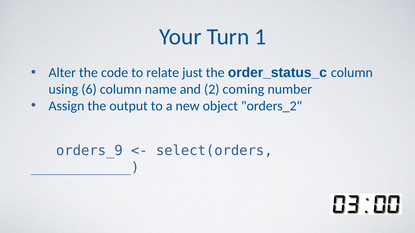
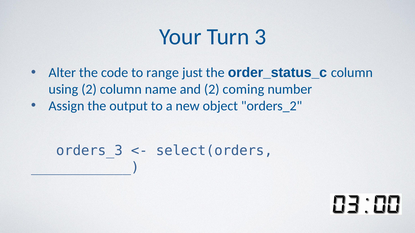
1: 1 -> 3 (261, 37)
relate: relate -> range (163, 73)
using 6: 6 -> 2 (89, 89)
orders_9: orders_9 -> orders_3 (89, 151)
